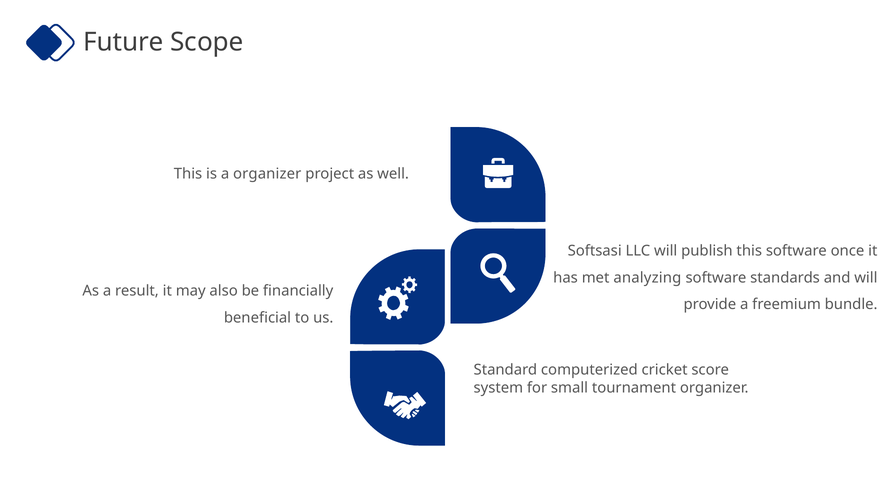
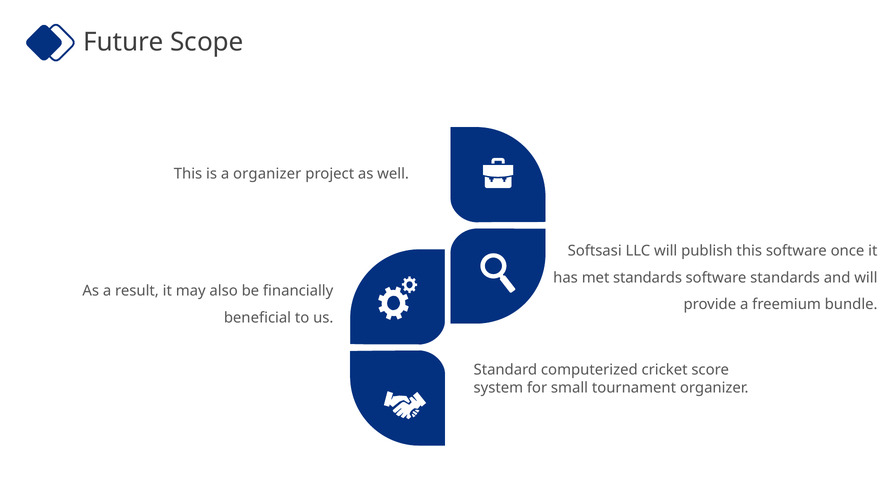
met analyzing: analyzing -> standards (648, 278)
